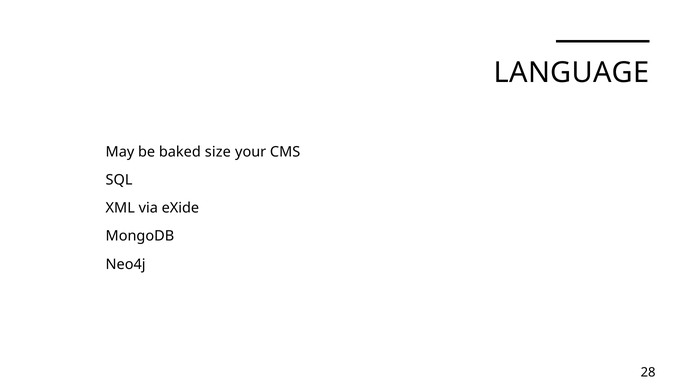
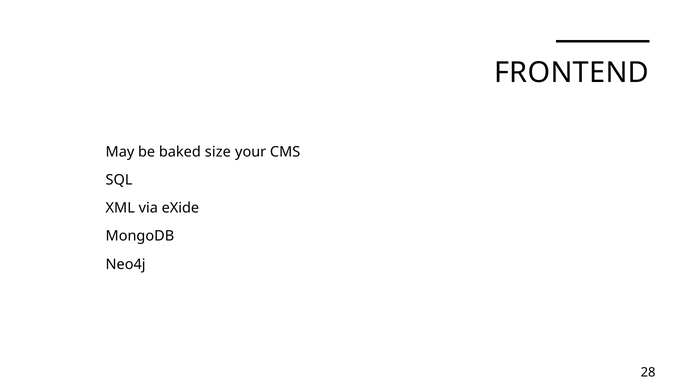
LANGUAGE: LANGUAGE -> FRONTEND (572, 73)
